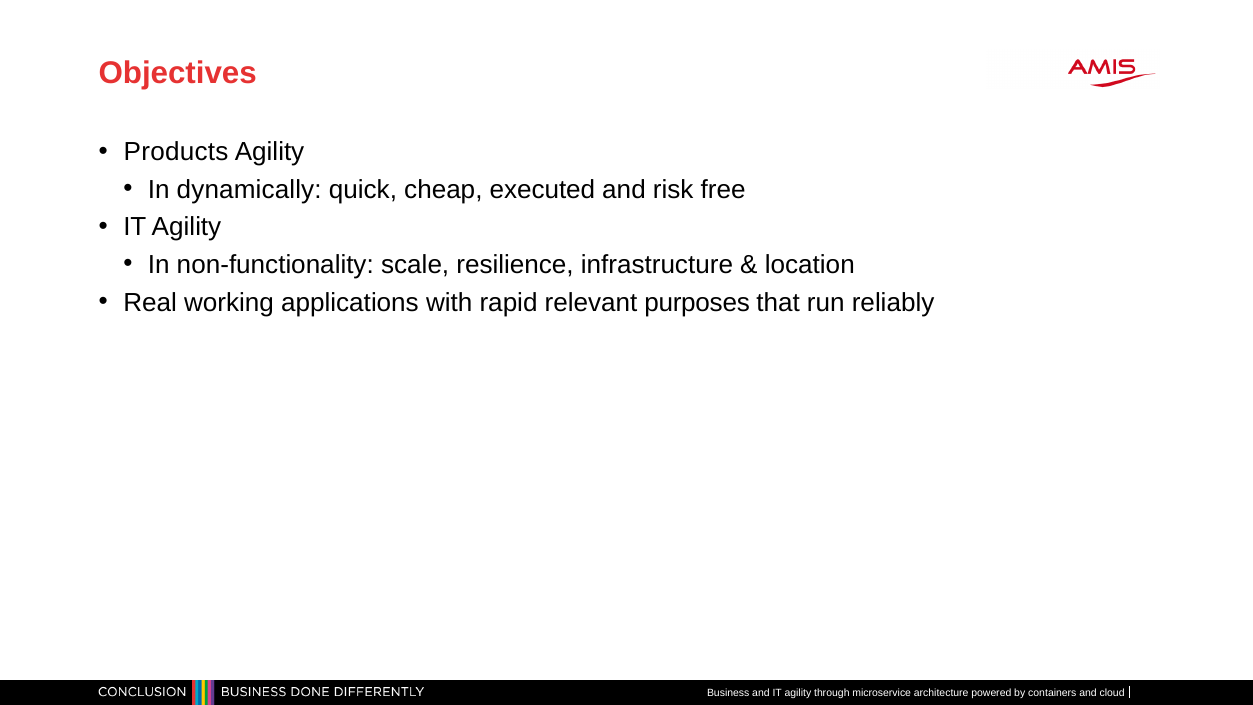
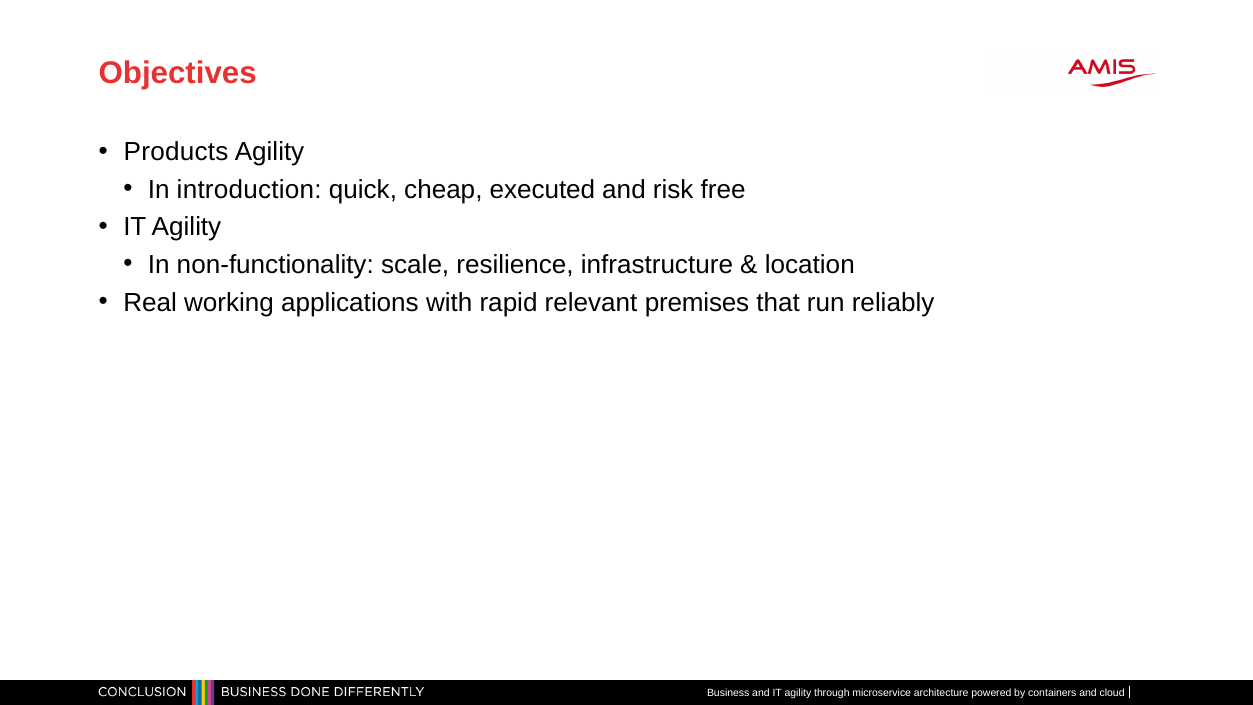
dynamically: dynamically -> introduction (249, 190)
purposes: purposes -> premises (697, 302)
